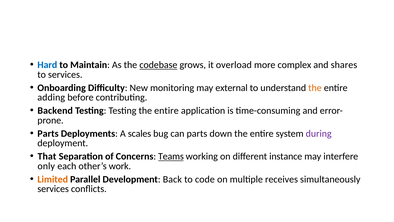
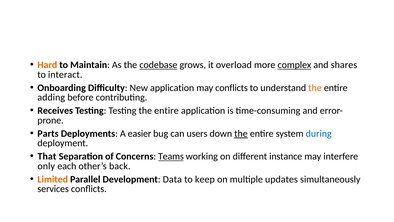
Hard colour: blue -> orange (47, 65)
complex underline: none -> present (294, 65)
to services: services -> interact (65, 74)
New monitoring: monitoring -> application (172, 88)
may external: external -> conflicts (232, 88)
Backend: Backend -> Receives (55, 111)
scales: scales -> easier (140, 133)
can parts: parts -> users (197, 133)
the underline: none -> present (241, 133)
during colour: purple -> blue (319, 133)
work: work -> back (120, 166)
Back: Back -> Data (172, 179)
code: code -> keep (205, 179)
receives: receives -> updates (281, 179)
